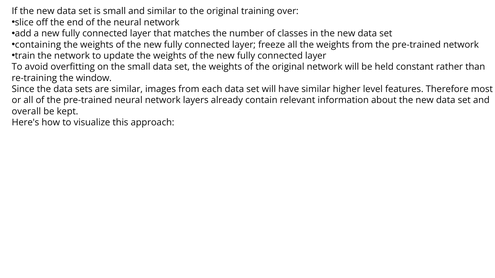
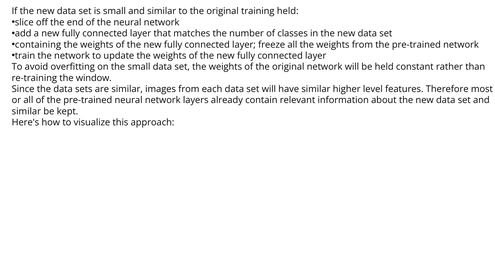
training over: over -> held (288, 11)
overall: overall -> similar (26, 112)
